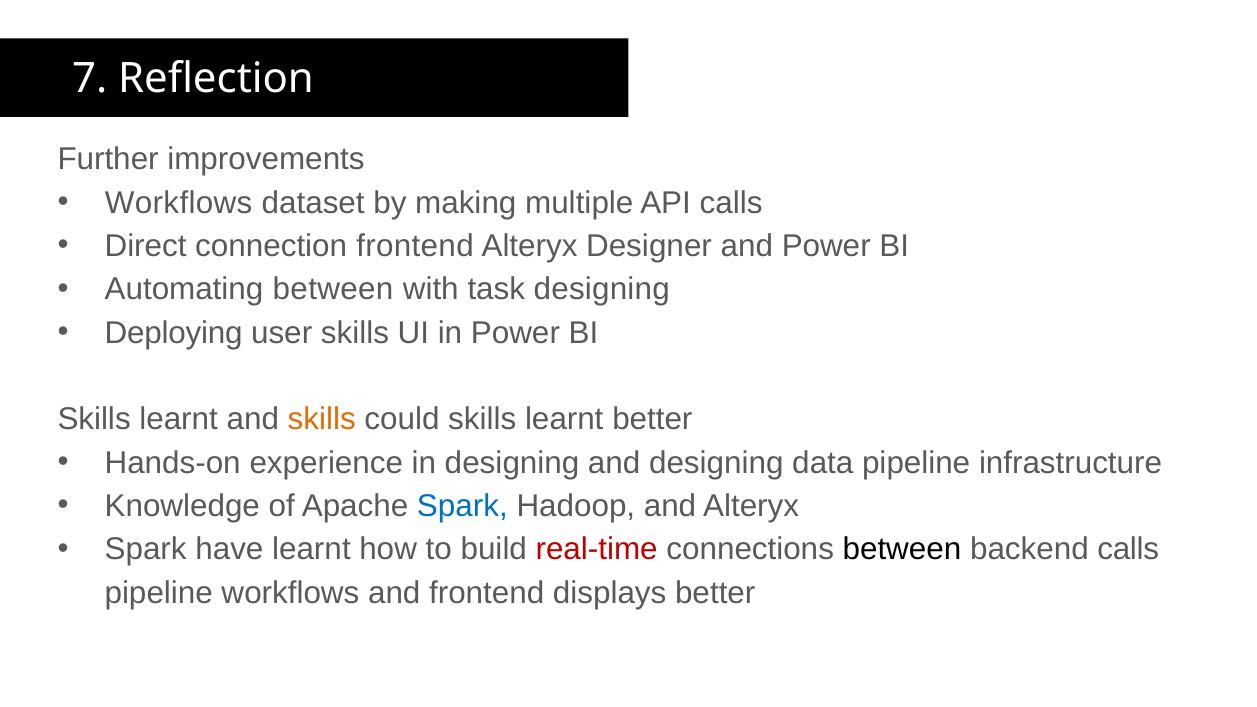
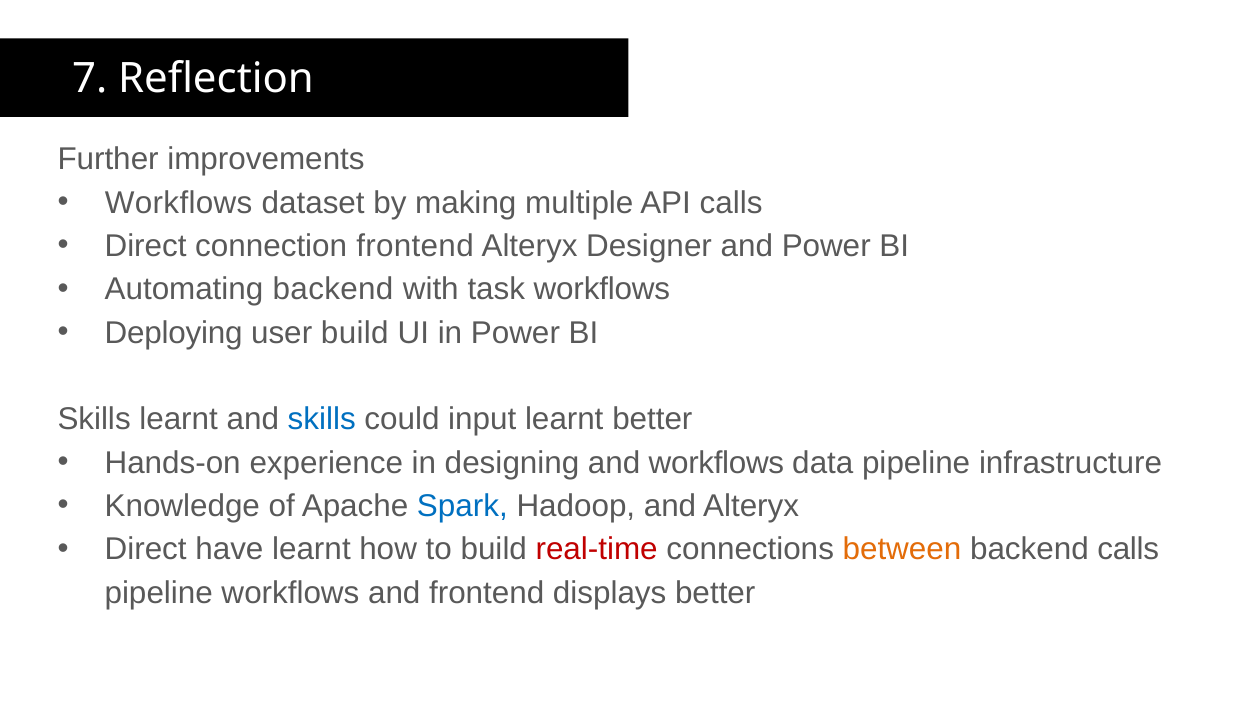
Automating between: between -> backend (333, 289)
task designing: designing -> workflows (602, 289)
user skills: skills -> build (355, 333)
skills colour: orange -> blue (322, 420)
could skills: skills -> input (482, 420)
and designing: designing -> workflows (716, 463)
Spark: Spark -> Direct (146, 550)
between colour: black -> orange (902, 550)
